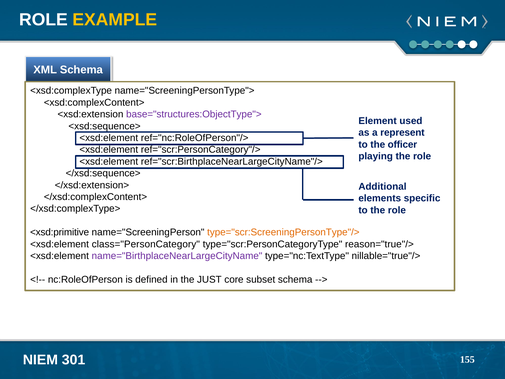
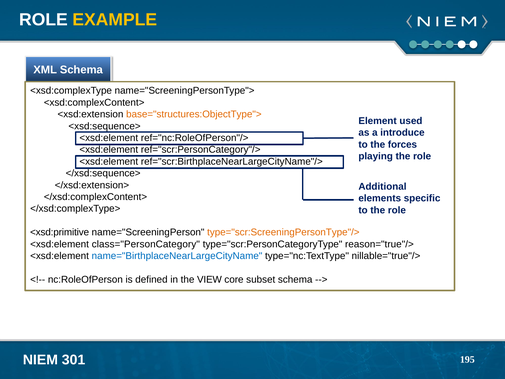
base="structures:ObjectType"> colour: purple -> orange (194, 114)
represent: represent -> introduce (402, 133)
officer: officer -> forces (402, 144)
name="BirthplaceNearLargeCityName colour: purple -> blue (177, 256)
JUST: JUST -> VIEW (209, 279)
155: 155 -> 195 (467, 359)
